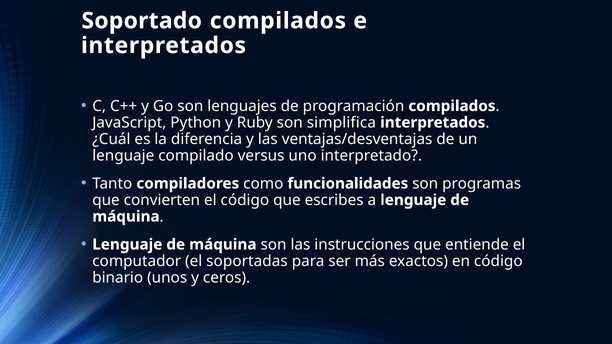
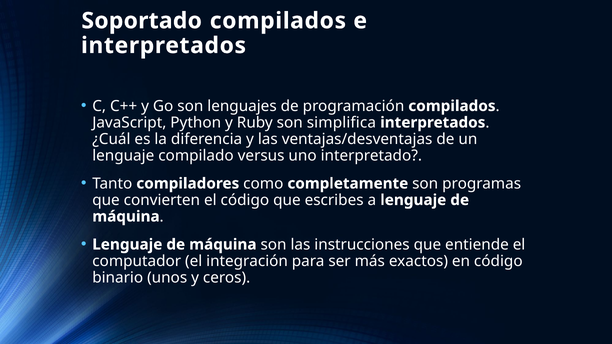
funcionalidades: funcionalidades -> completamente (348, 184)
soportadas: soportadas -> integración (247, 261)
